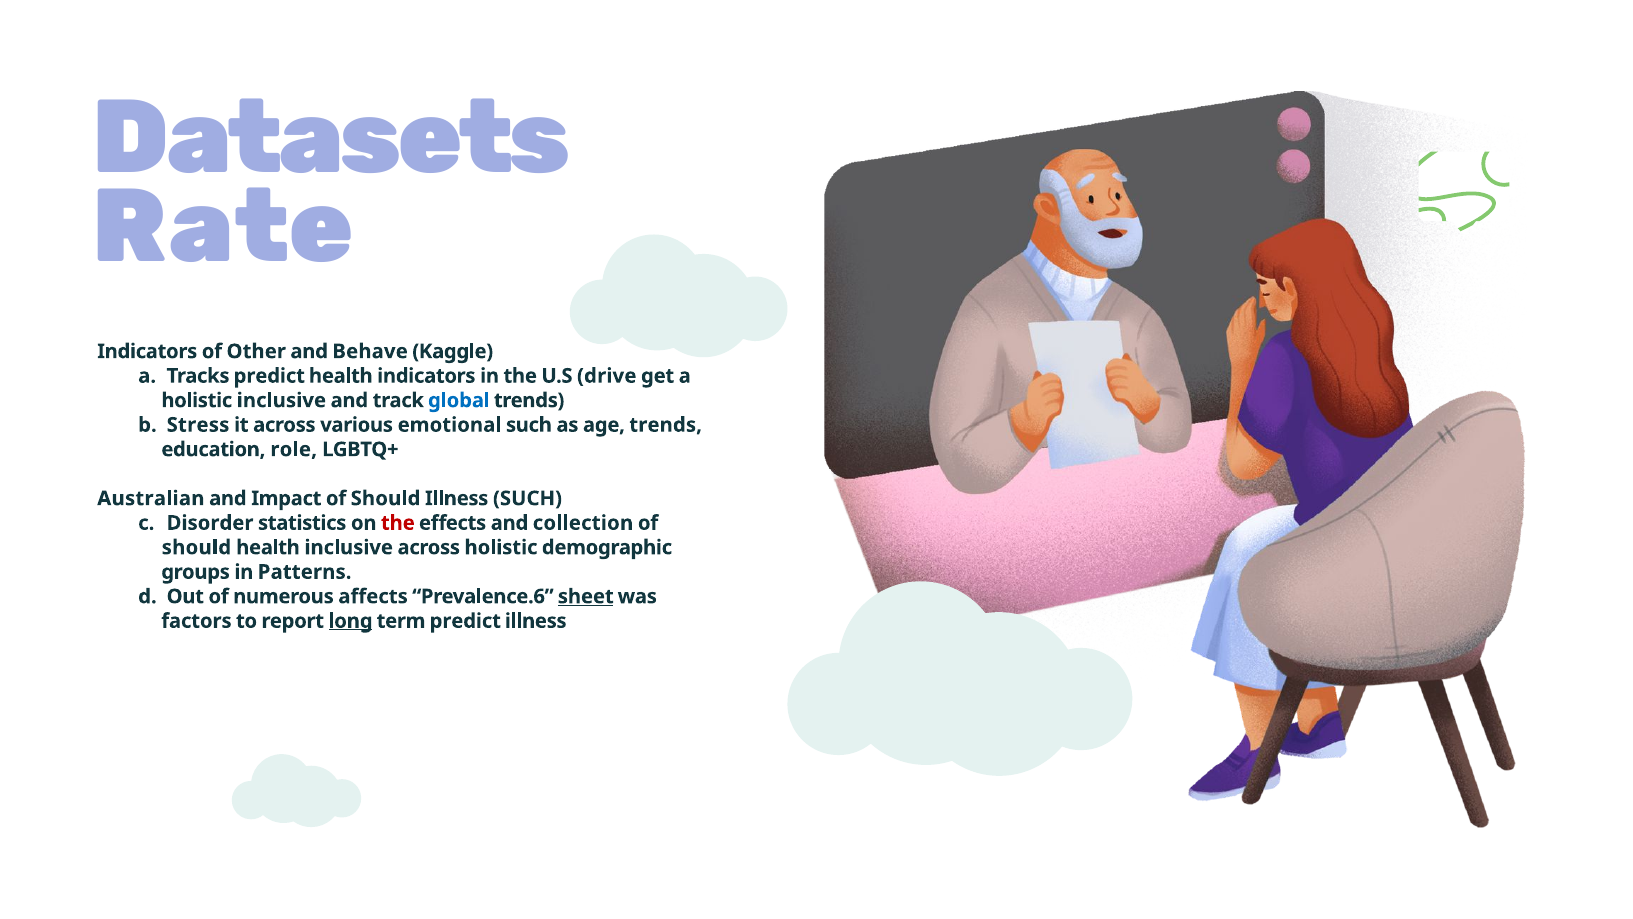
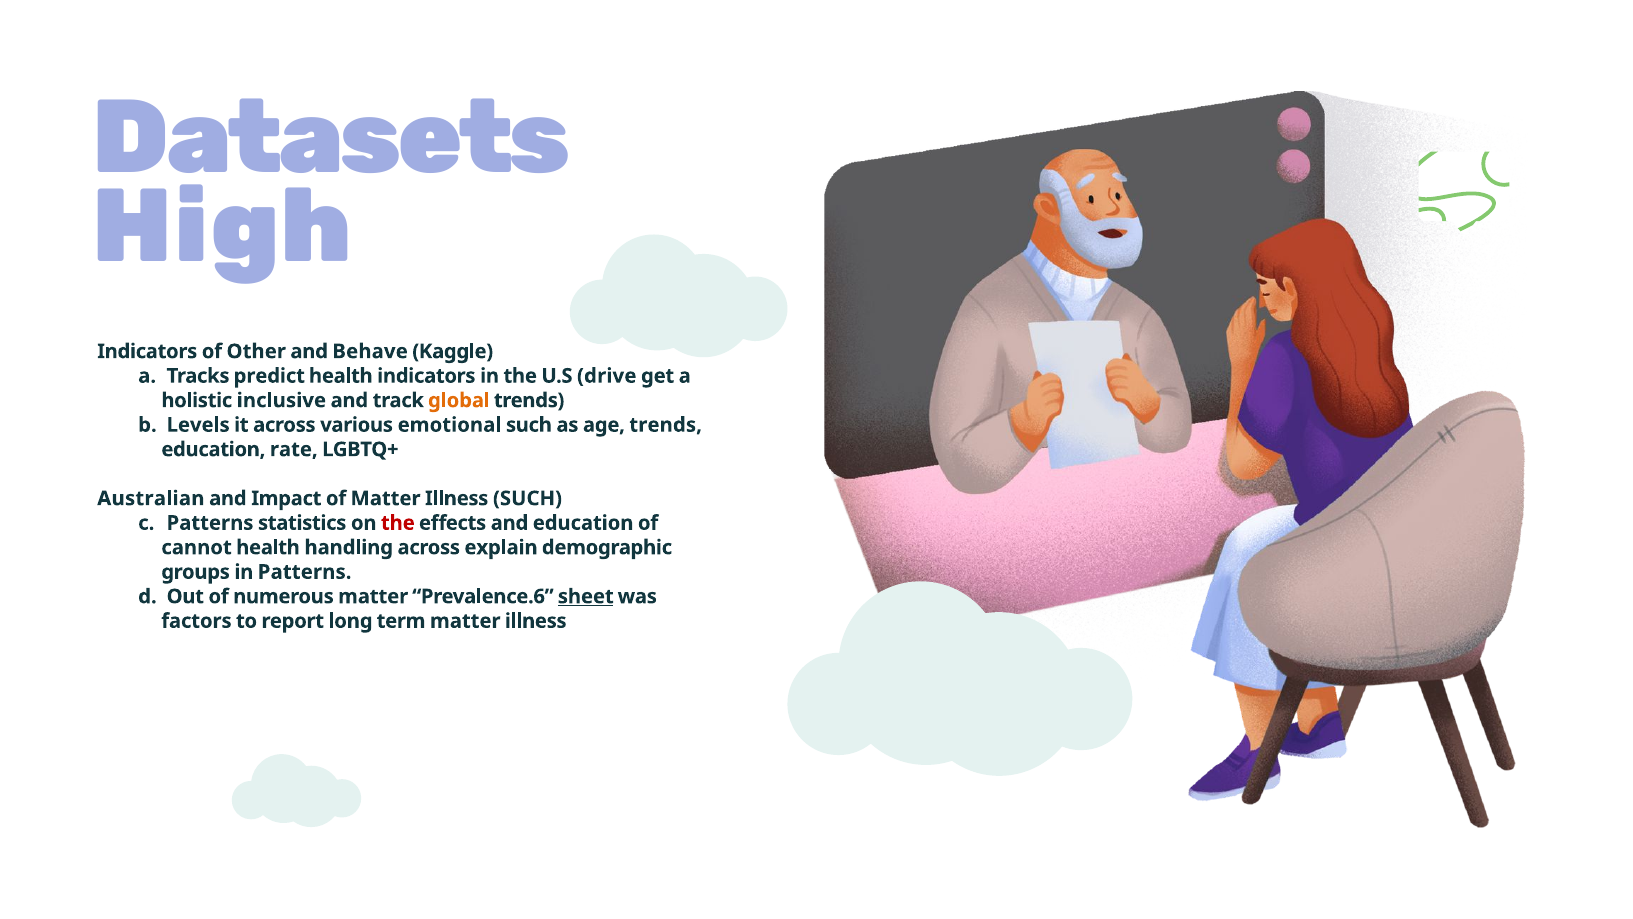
Rate: Rate -> High (222, 227)
global colour: blue -> orange (459, 400)
Stress: Stress -> Levels (198, 425)
role: role -> rate (294, 449)
Impact of Should: Should -> Matter (386, 498)
Disorder: Disorder -> Patterns (210, 523)
and collection: collection -> education (583, 523)
should: should -> cannot (197, 547)
health inclusive: inclusive -> handling (349, 547)
across holistic: holistic -> explain (501, 547)
numerous affects: affects -> matter (373, 596)
long underline: present -> none (350, 621)
term predict: predict -> matter (465, 621)
